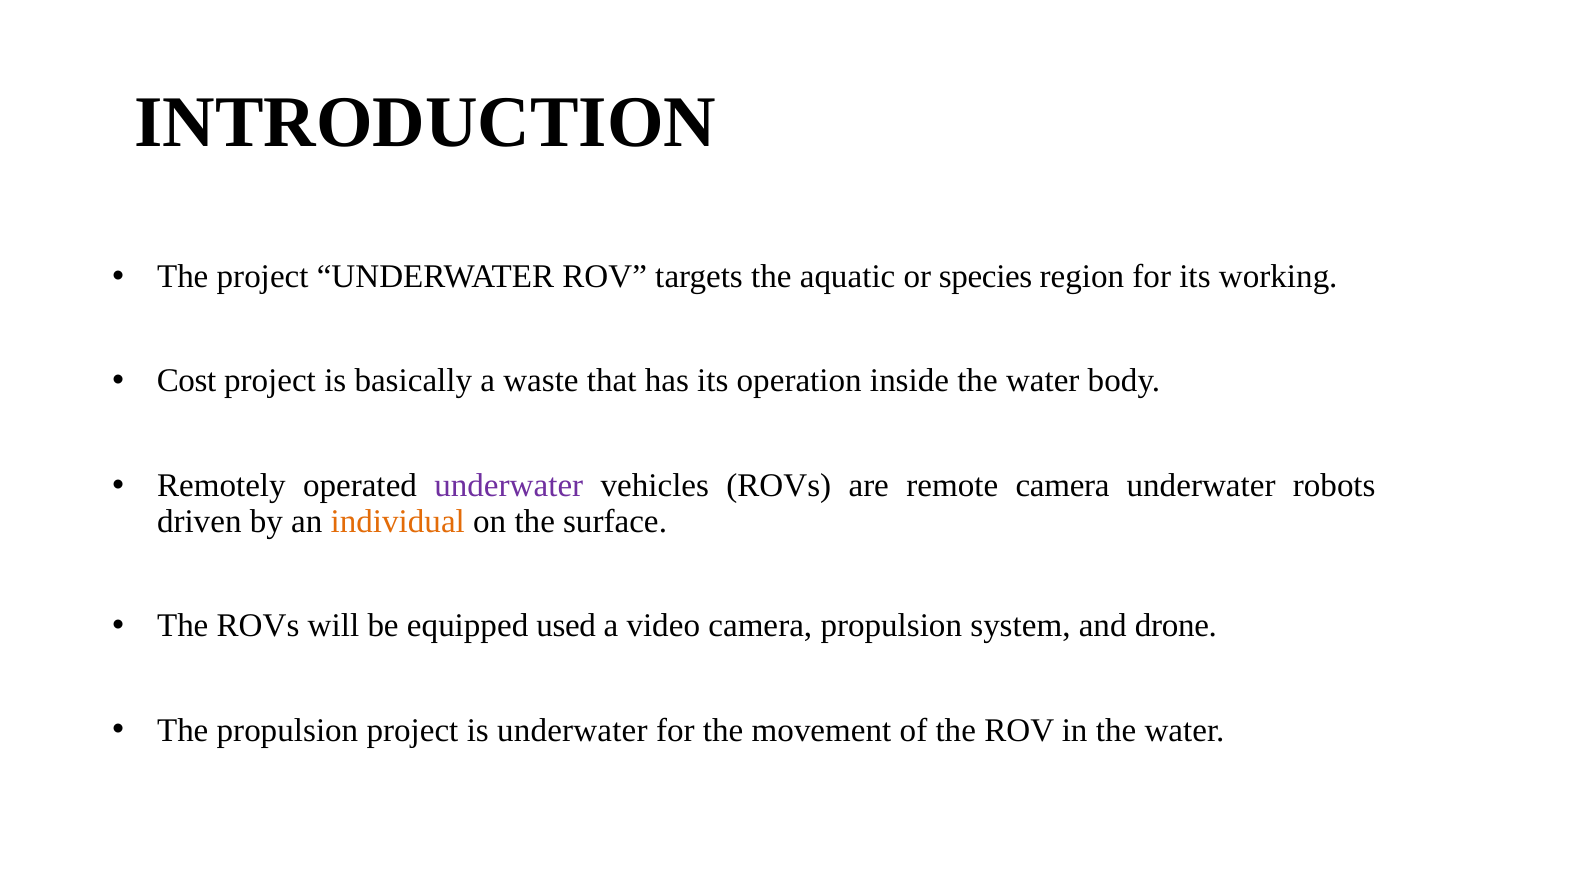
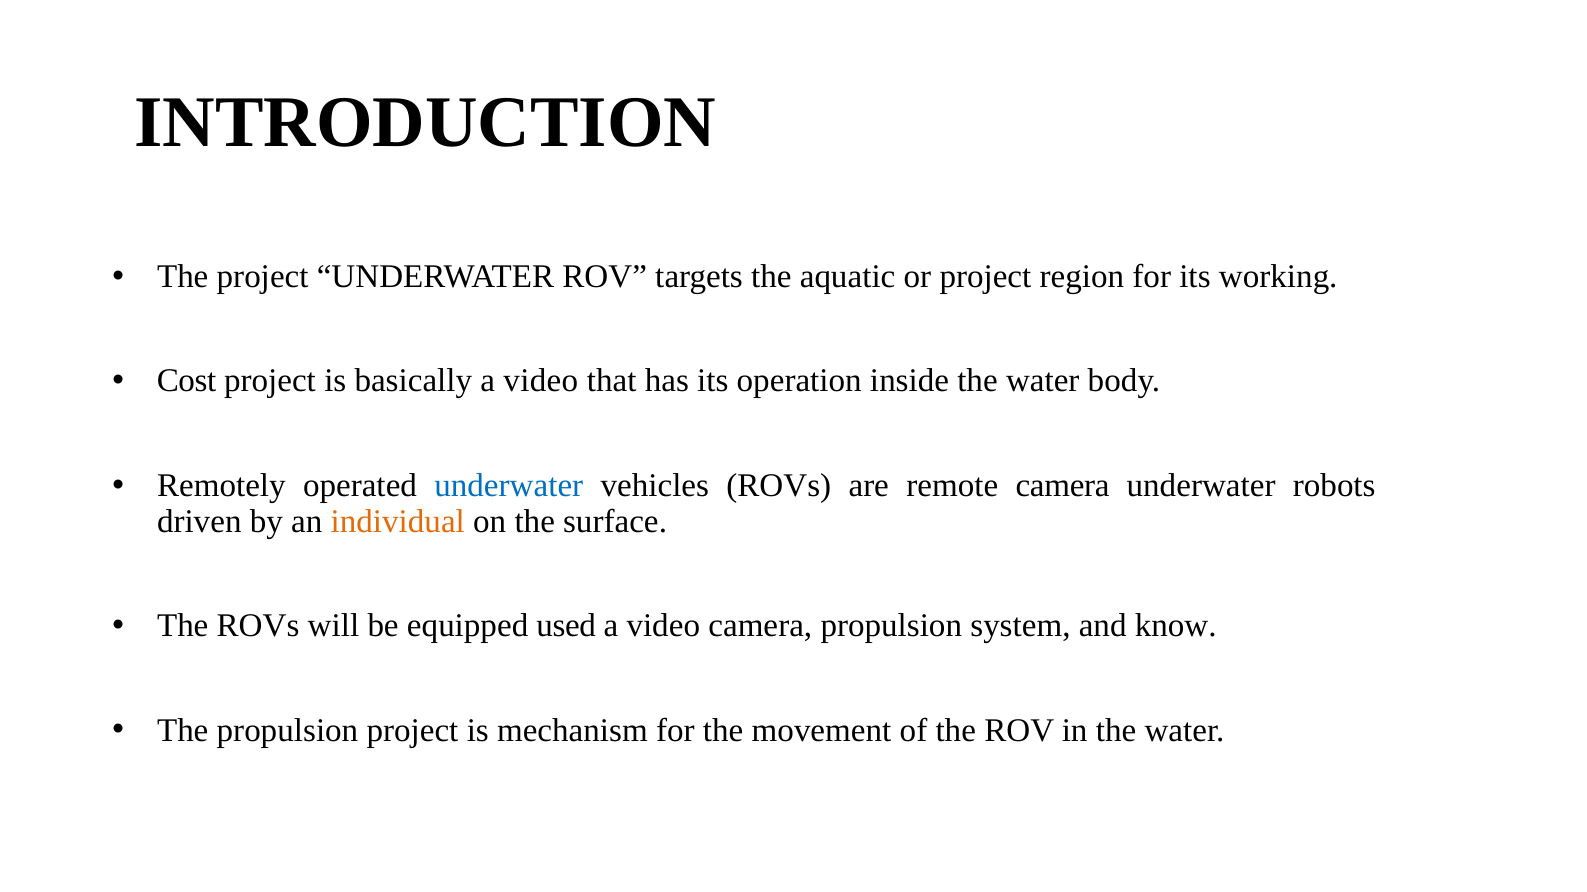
or species: species -> project (985, 277)
basically a waste: waste -> video (541, 381)
underwater colour: purple -> blue (509, 486)
drone: drone -> know (1176, 626)
is underwater: underwater -> mechanism (572, 731)
